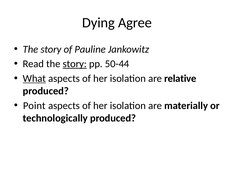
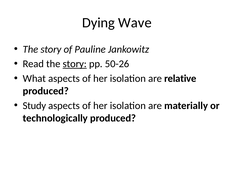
Agree: Agree -> Wave (135, 23)
50-44: 50-44 -> 50-26 (117, 64)
What underline: present -> none (34, 78)
Point: Point -> Study (34, 105)
